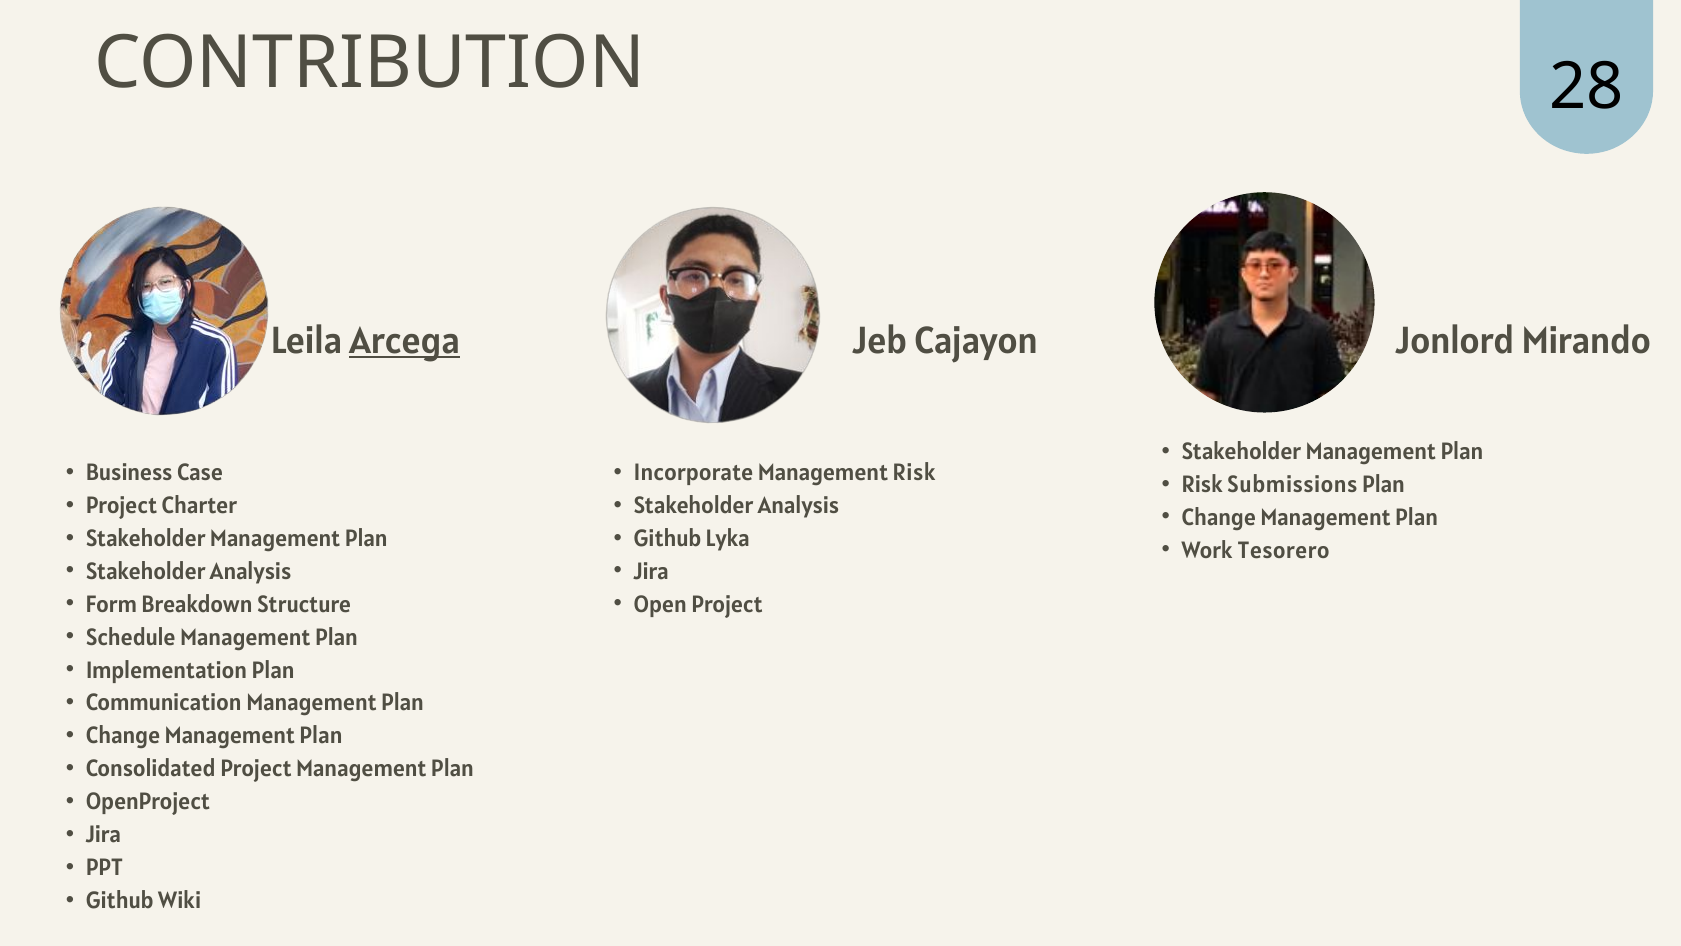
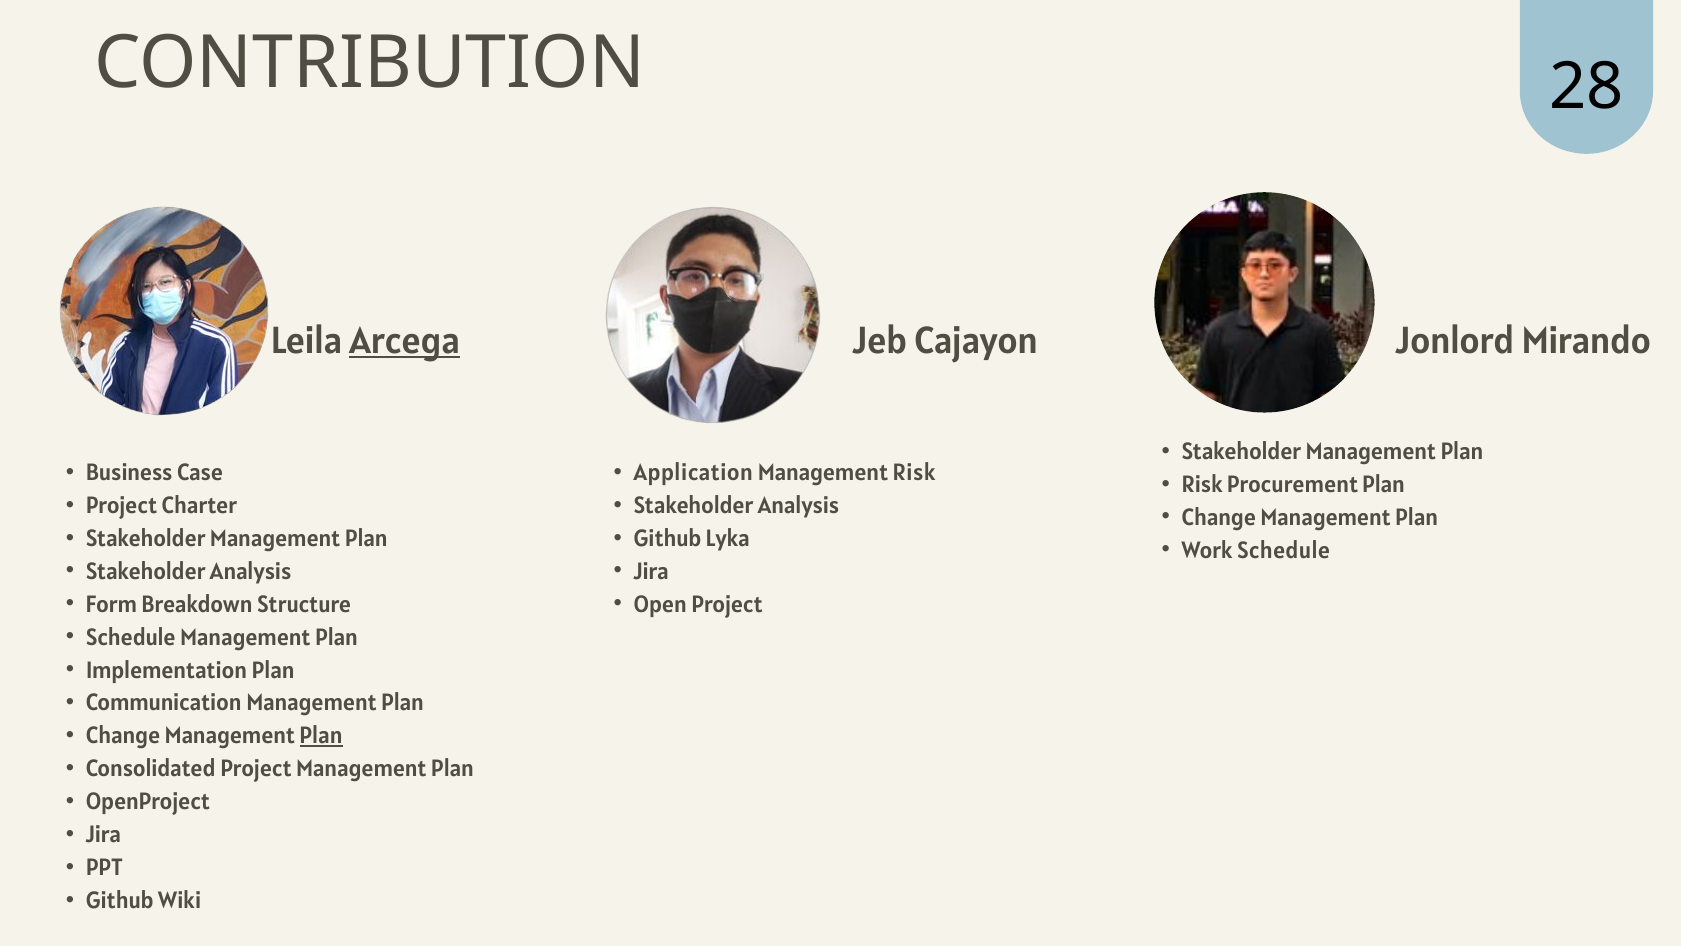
Incorporate: Incorporate -> Application (693, 473)
Submissions: Submissions -> Procurement (1293, 484)
Work Tesorero: Tesorero -> Schedule (1284, 550)
Plan underline: none -> present (321, 736)
